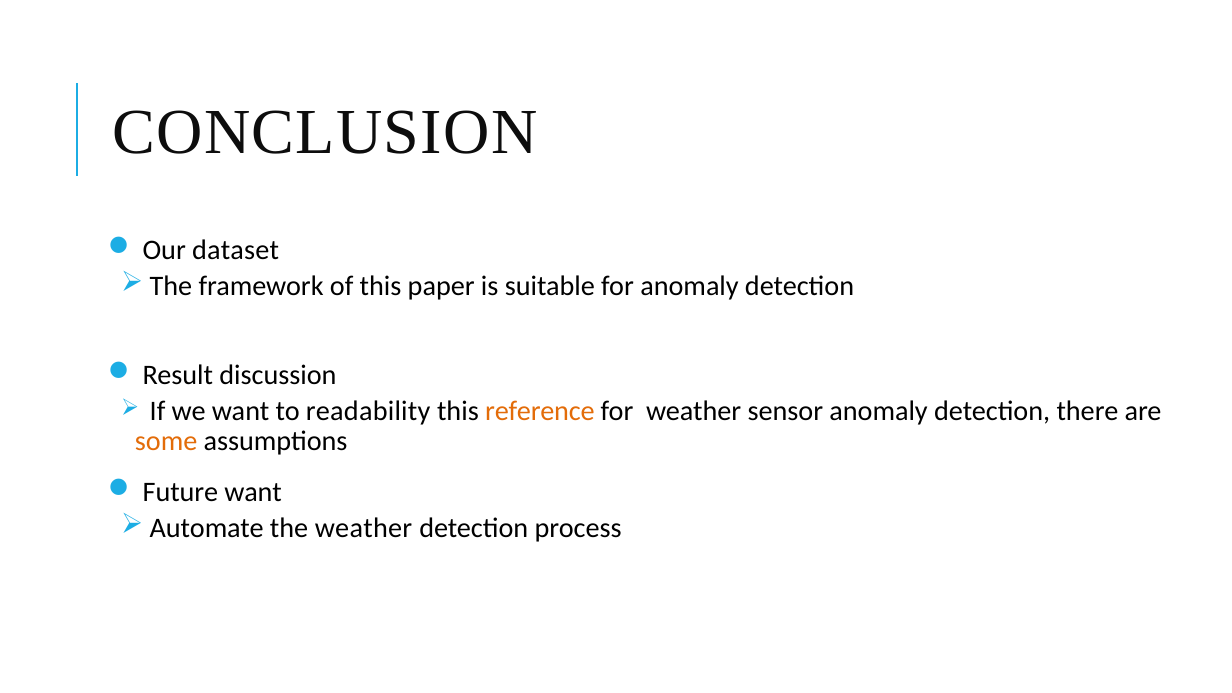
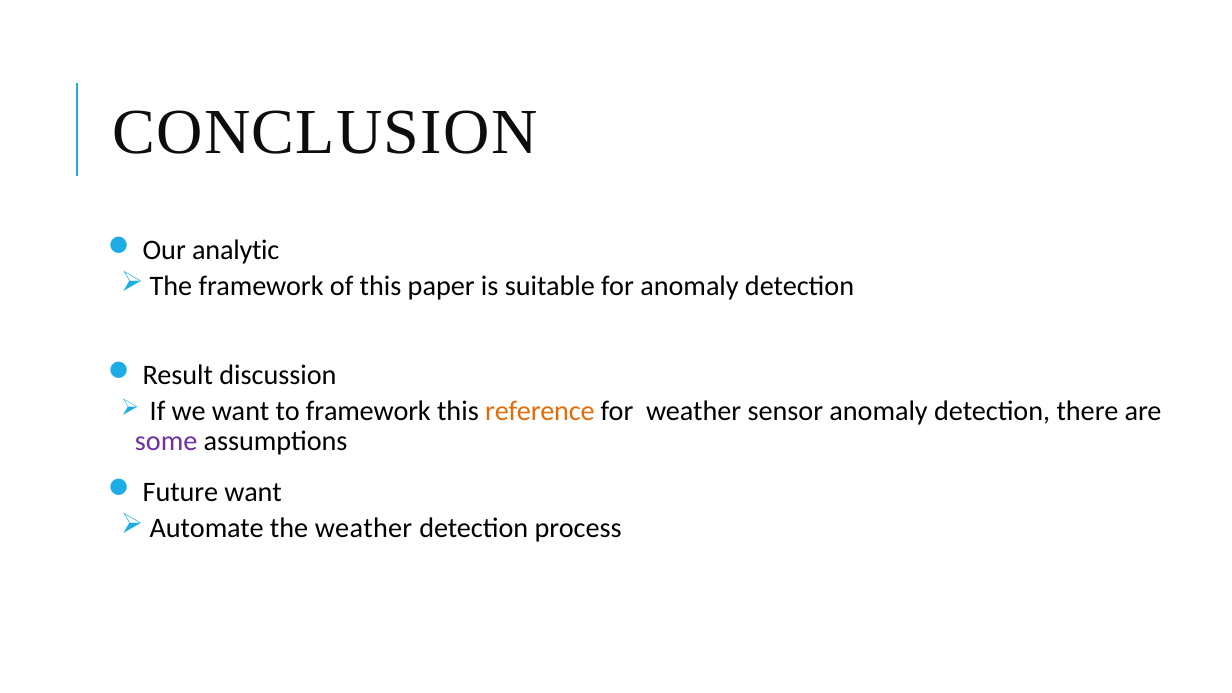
dataset: dataset -> analytic (236, 251)
to readability: readability -> framework (368, 411)
some colour: orange -> purple (166, 442)
